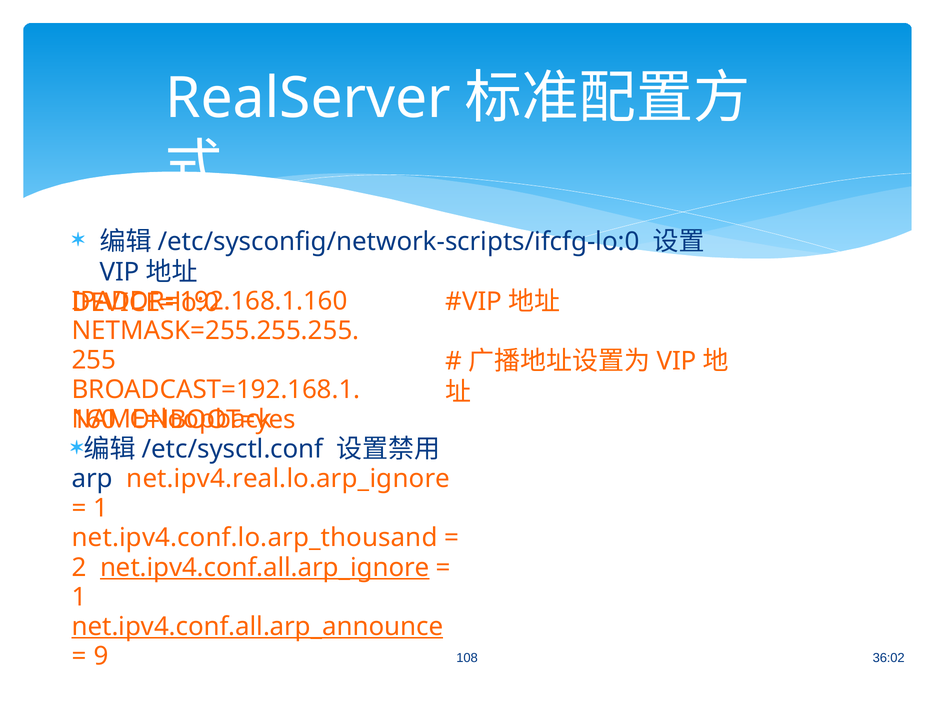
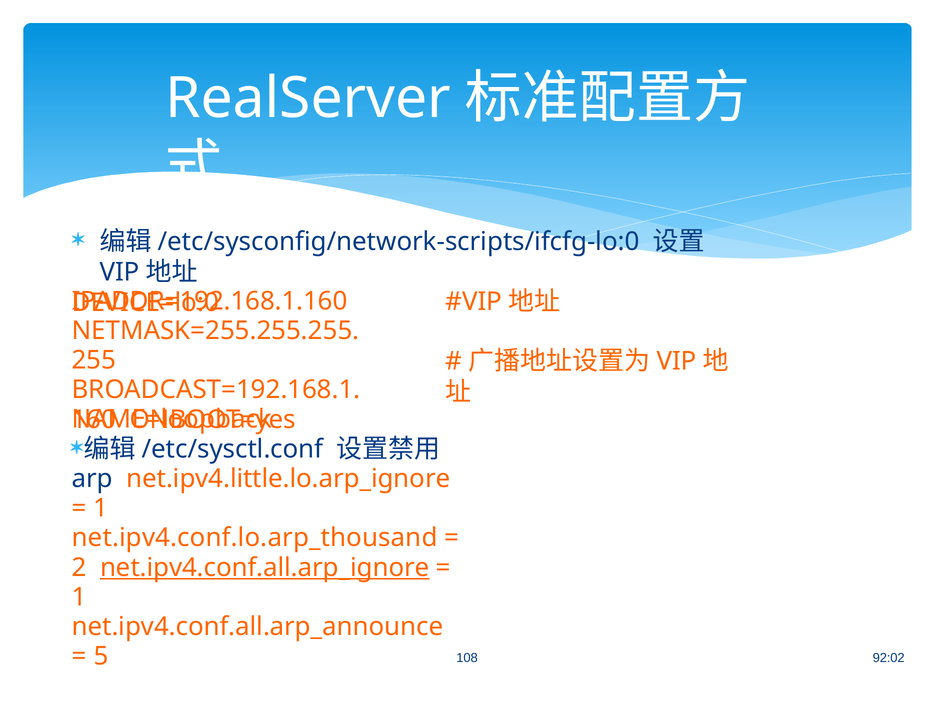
net.ipv4.real.lo.arp_ignore: net.ipv4.real.lo.arp_ignore -> net.ipv4.little.lo.arp_ignore (288, 478)
net.ipv4.conf.all.arp_announce underline: present -> none (257, 626)
9: 9 -> 5 (101, 656)
36:02: 36:02 -> 92:02 (889, 658)
